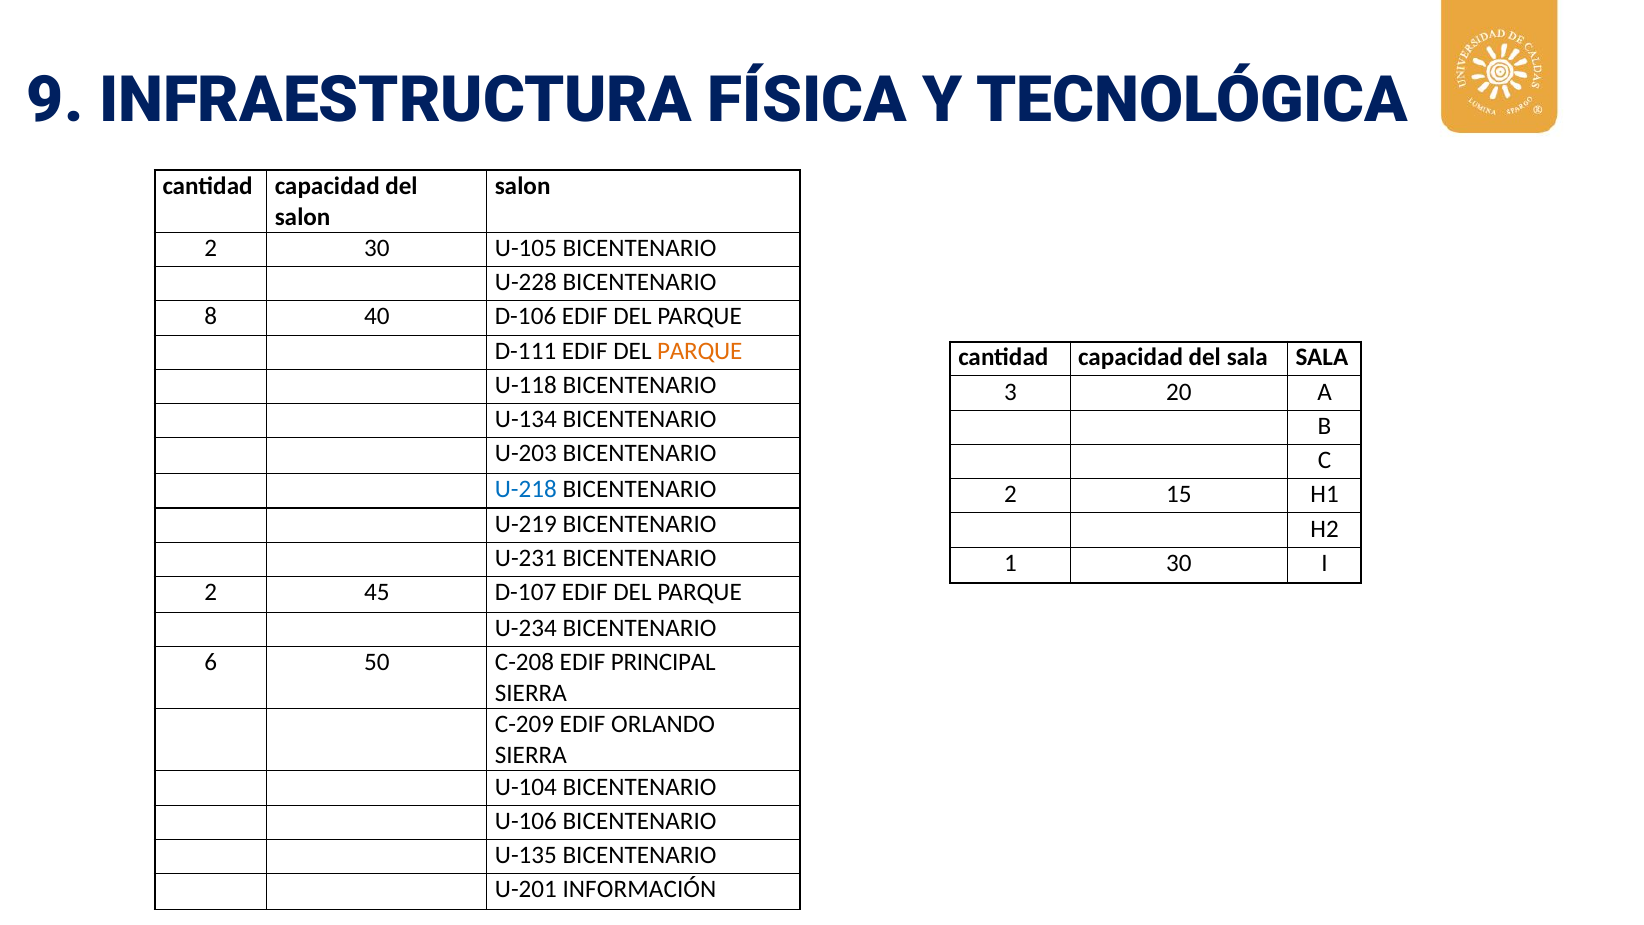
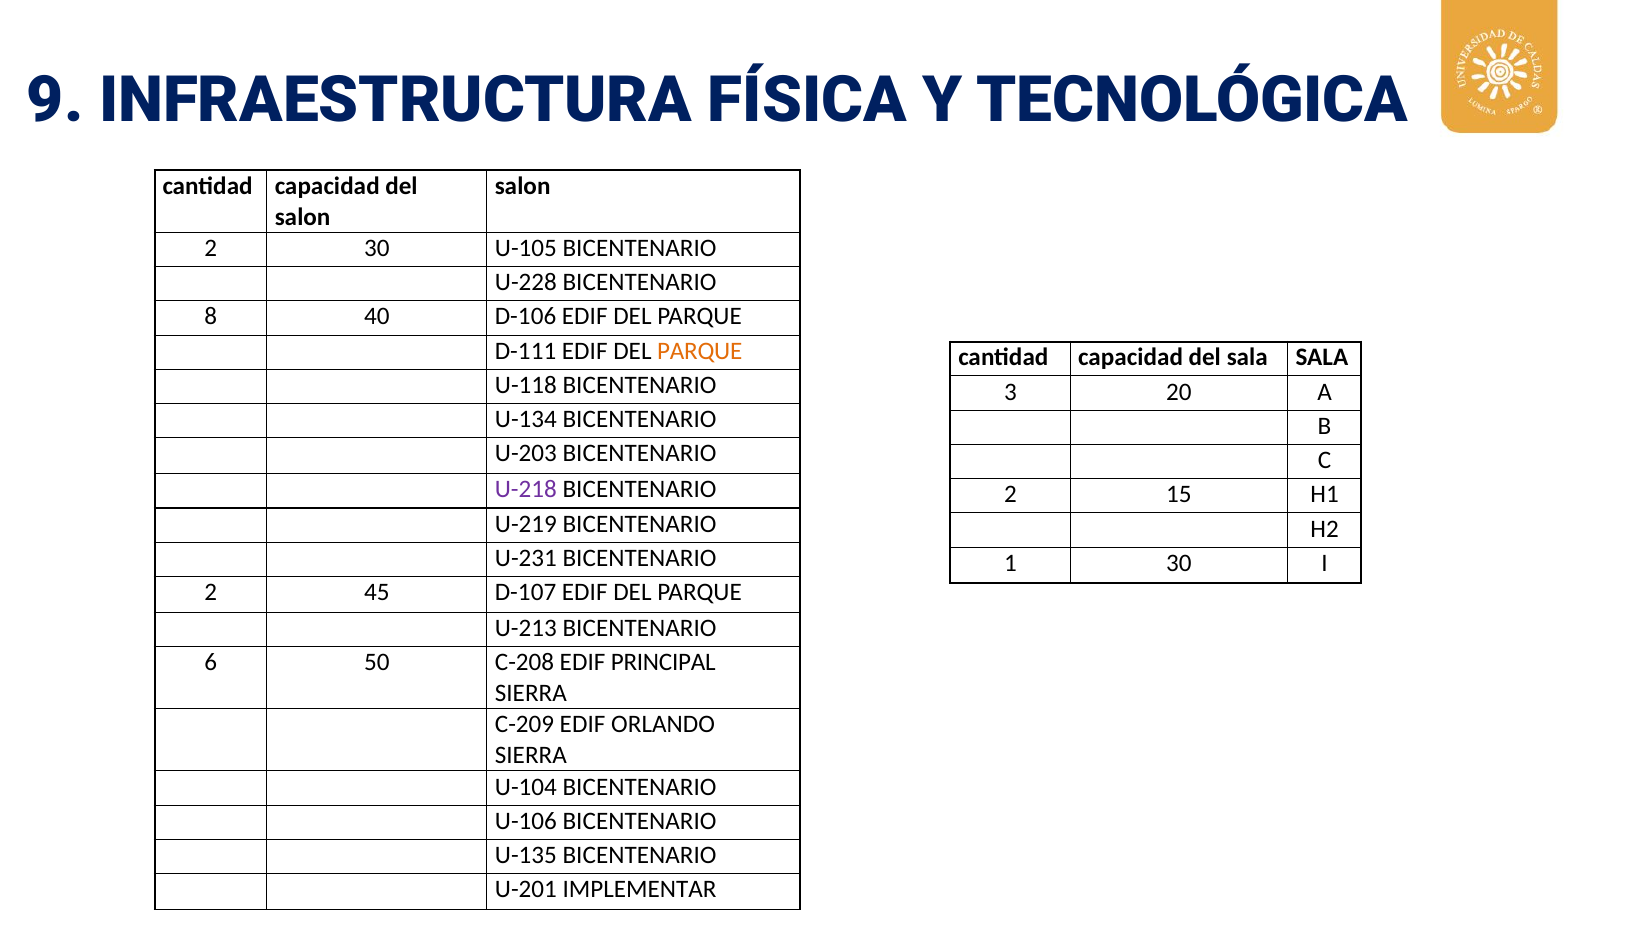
U-218 colour: blue -> purple (526, 490)
U-234: U-234 -> U-213 (526, 628)
INFORMACIÓN: INFORMACIÓN -> IMPLEMENTAR (639, 889)
